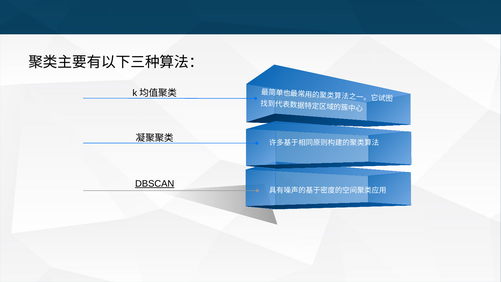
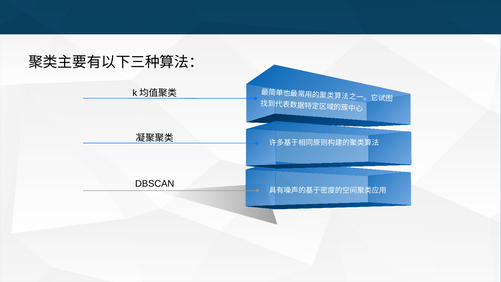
DBSCAN underline: present -> none (155, 183)
